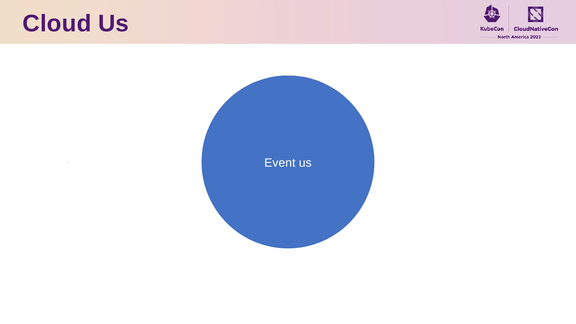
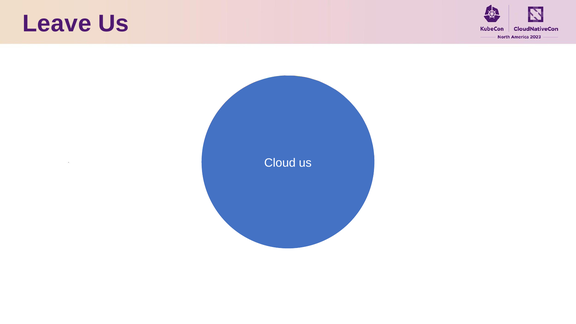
Cloud: Cloud -> Leave (57, 23)
Event: Event -> Cloud (280, 163)
